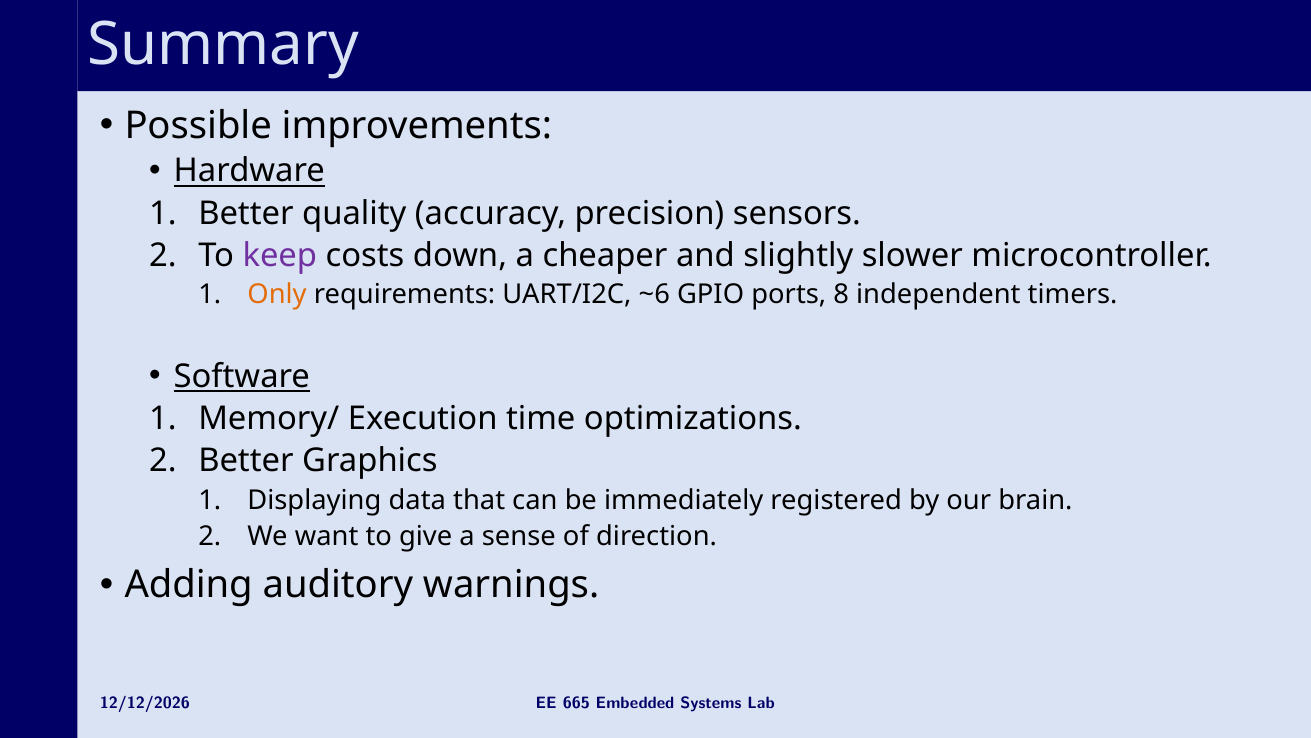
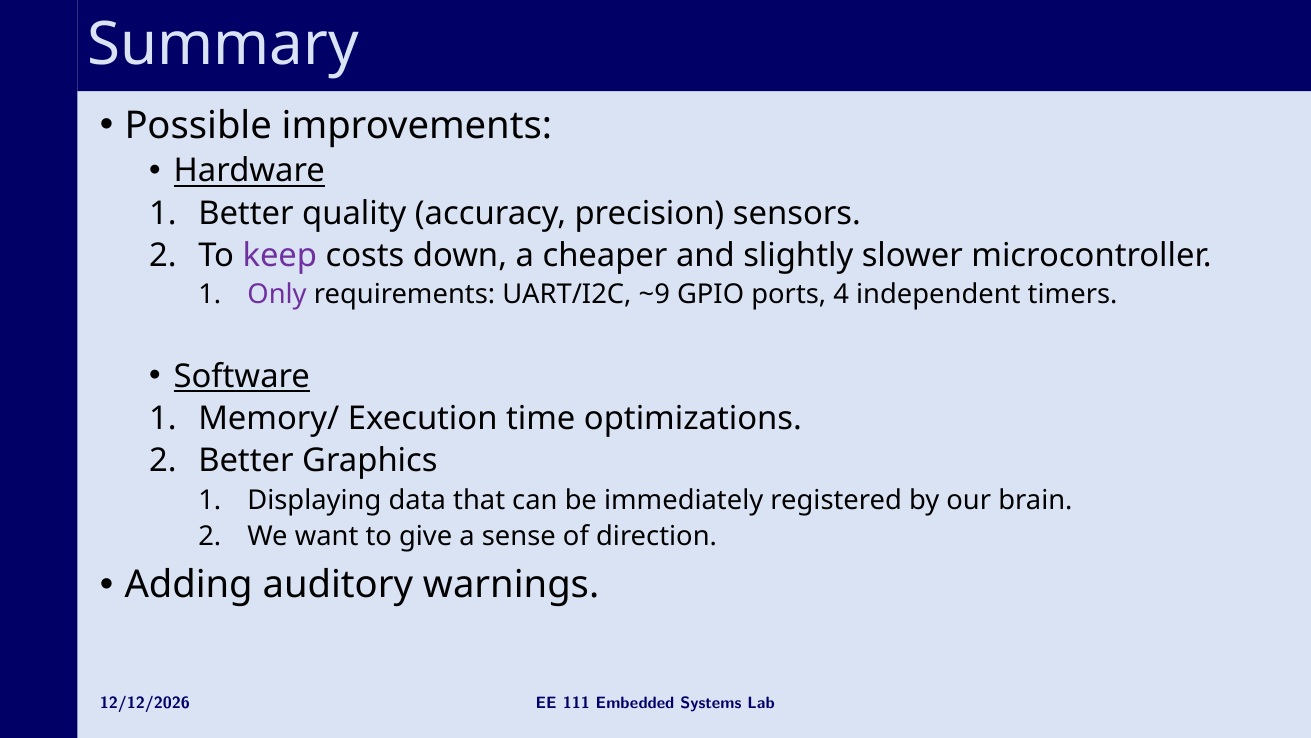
Only colour: orange -> purple (277, 295)
~6: ~6 -> ~9 (654, 295)
8: 8 -> 4 (841, 295)
665: 665 -> 111 (576, 702)
